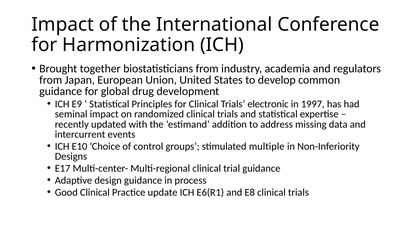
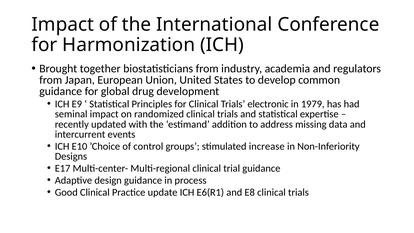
1997: 1997 -> 1979 (313, 104)
multiple: multiple -> increase (267, 146)
